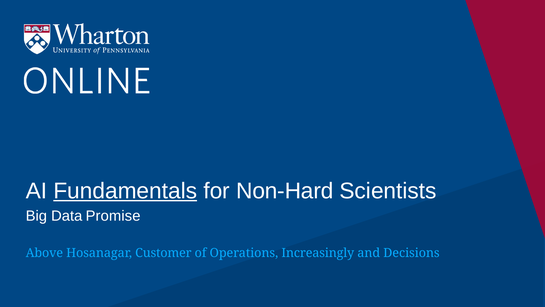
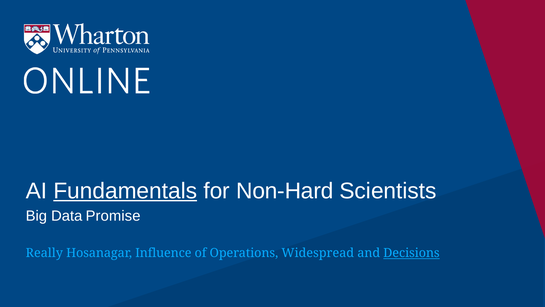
Above: Above -> Really (44, 253)
Customer: Customer -> Influence (163, 253)
Increasingly: Increasingly -> Widespread (318, 253)
Decisions underline: none -> present (411, 253)
